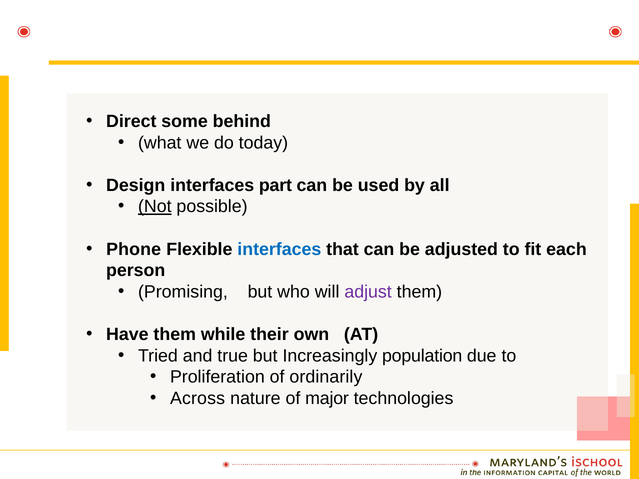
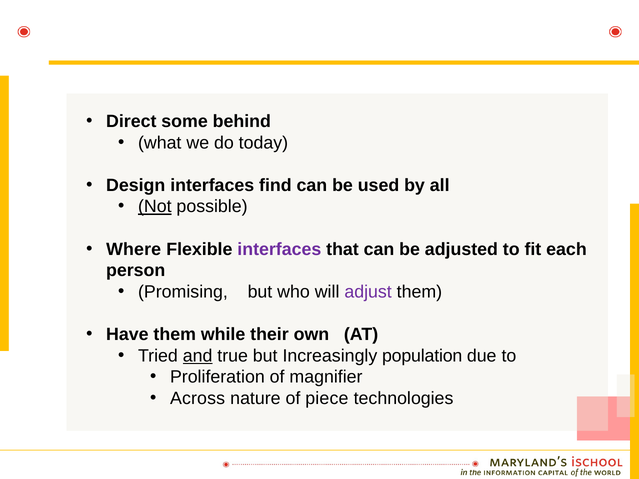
part: part -> find (275, 185)
Phone: Phone -> Where (134, 249)
interfaces colour: blue -> purple (279, 249)
and underline: none -> present (198, 356)
ordinarily: ordinarily -> magnifier (326, 377)
major: major -> piece (327, 399)
